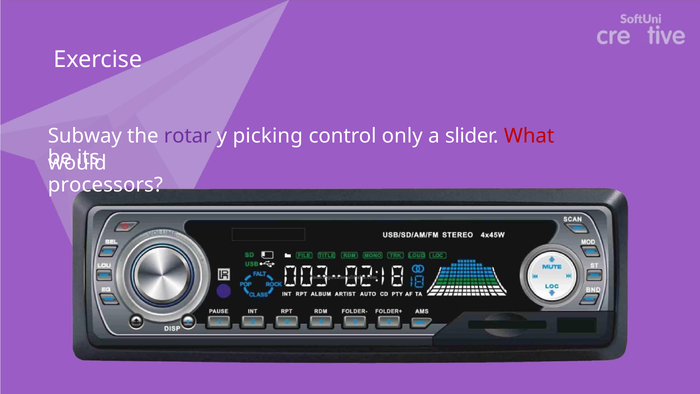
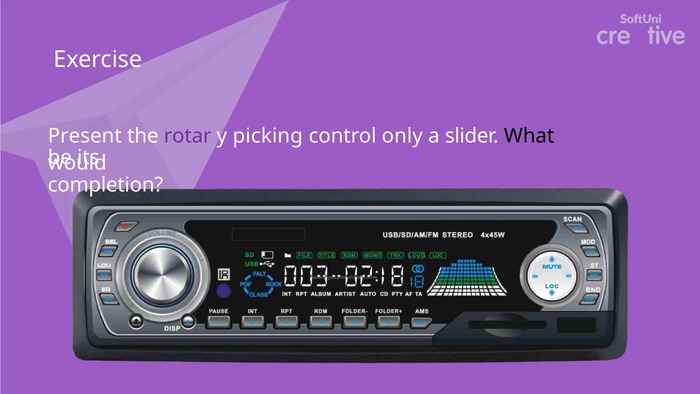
Subway: Subway -> Present (85, 136)
What colour: red -> black (529, 136)
processors: processors -> completion (106, 185)
